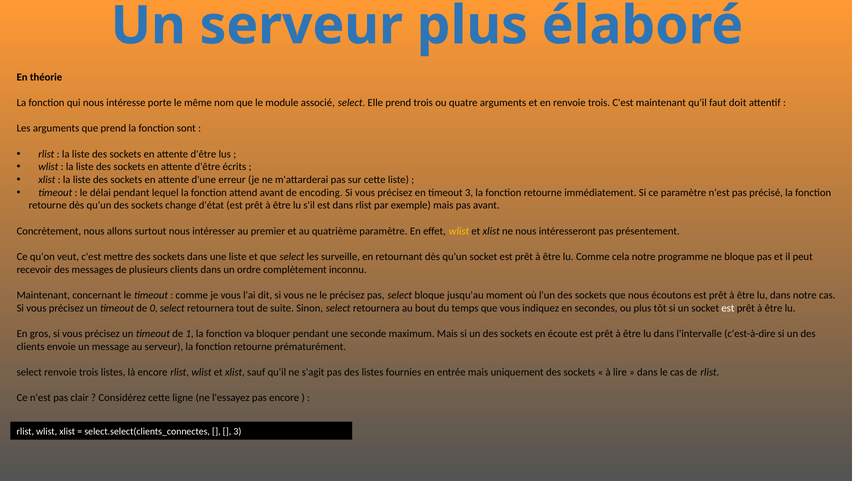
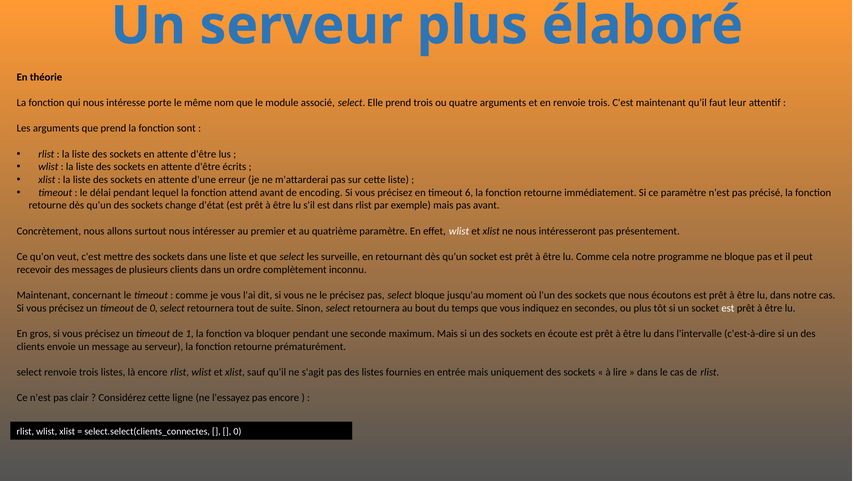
doit: doit -> leur (738, 103)
timeout 3: 3 -> 6 (469, 192)
wlist colour: yellow -> white (459, 231)
3: 3 -> 0 (237, 431)
